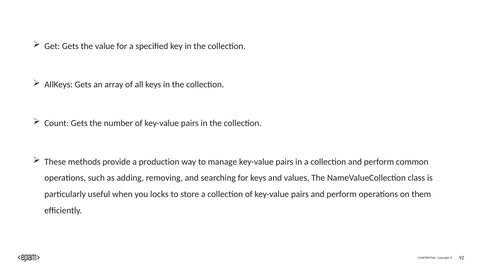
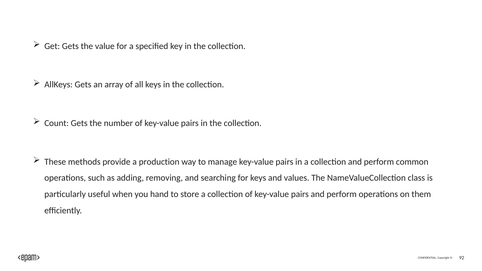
locks: locks -> hand (159, 194)
